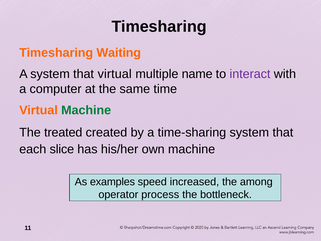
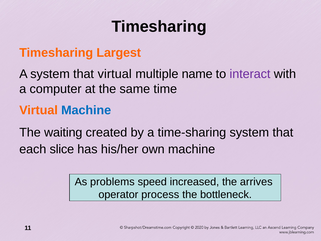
Waiting: Waiting -> Largest (119, 53)
Machine colour: green -> blue (86, 110)
treated: treated -> waiting (63, 132)
examples: examples -> problems (112, 182)
among: among -> arrives (256, 182)
